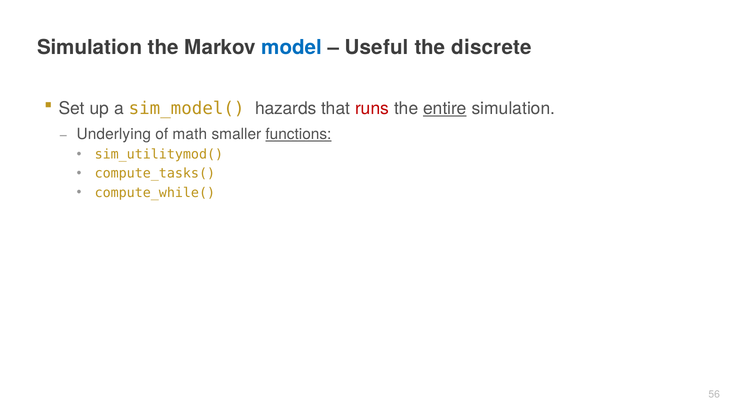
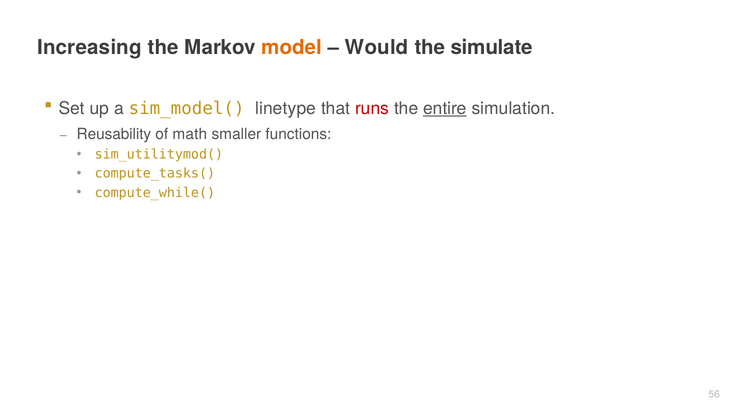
Simulation: Simulation -> Increasing (89, 48)
model colour: blue -> orange (292, 48)
Useful: Useful -> Would (377, 48)
discrete: discrete -> simulate (492, 48)
hazards: hazards -> linetype (286, 108)
Underlying: Underlying -> Reusability (114, 134)
functions underline: present -> none (298, 134)
